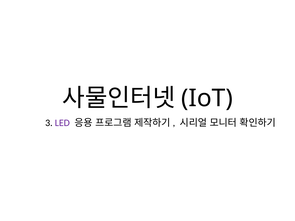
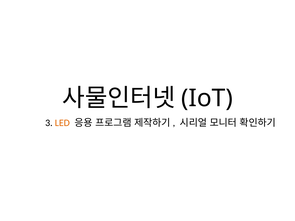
LED colour: purple -> orange (62, 123)
